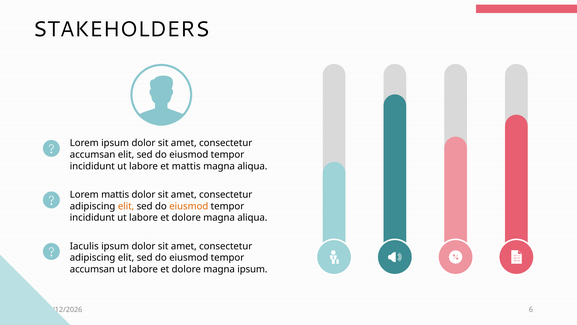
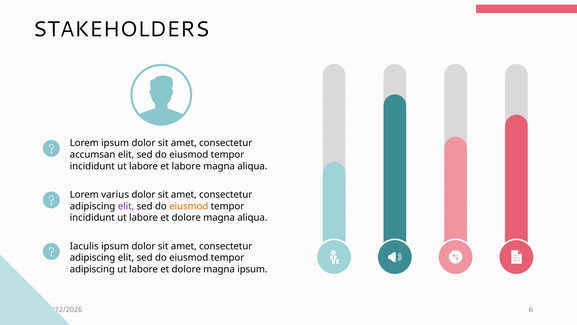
et mattis: mattis -> labore (186, 166)
Lorem mattis: mattis -> varius (115, 194)
elit colour: orange -> purple (126, 206)
accumsan: accumsan -> adipiscing (92, 269)
